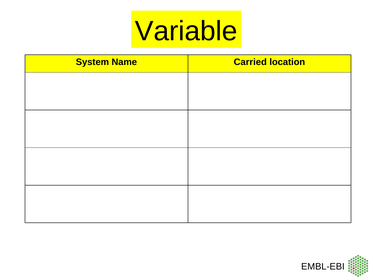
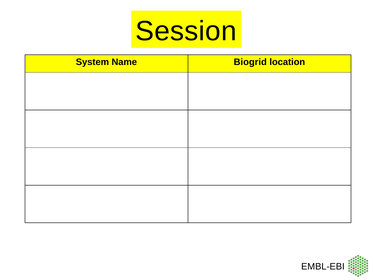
Variable: Variable -> Session (186, 31)
Carried: Carried -> Biogrid (250, 62)
